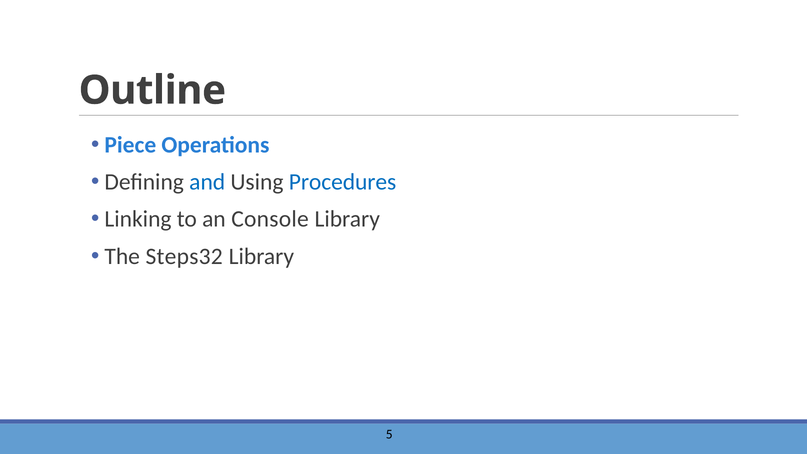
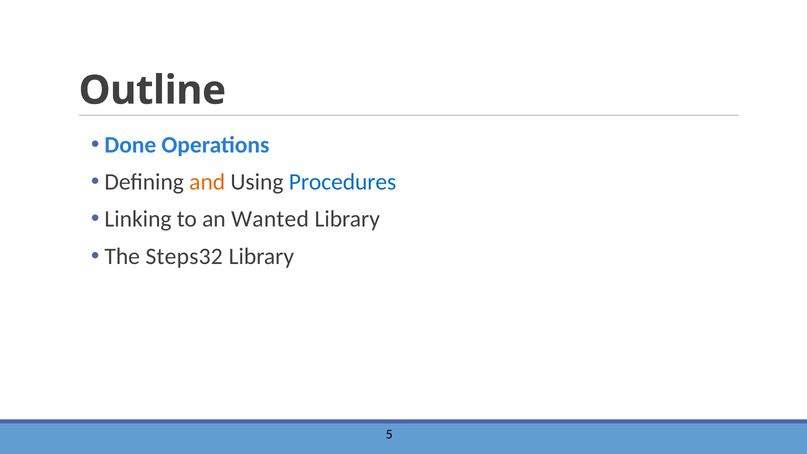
Piece: Piece -> Done (130, 145)
and colour: blue -> orange (207, 182)
Console: Console -> Wanted (270, 219)
